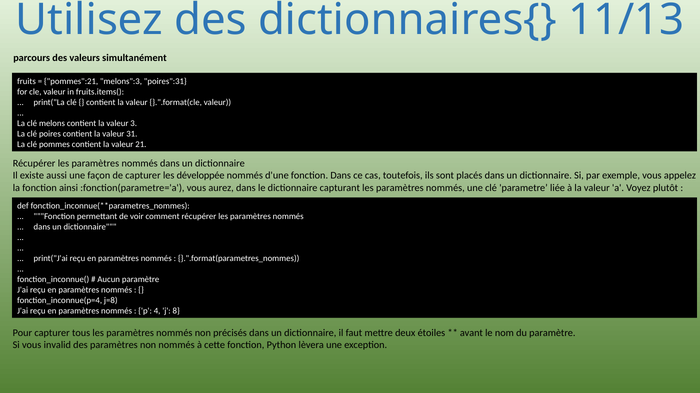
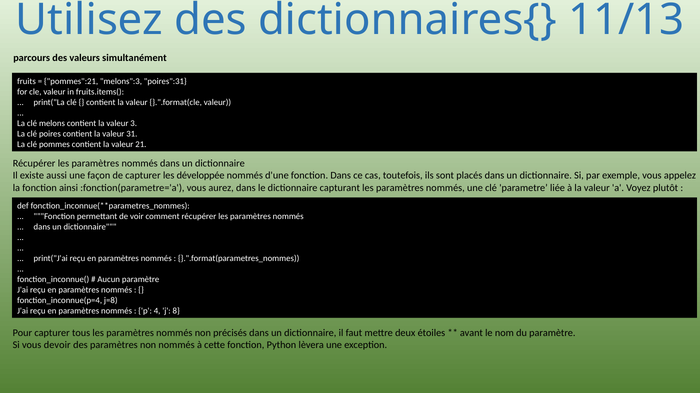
invalid: invalid -> devoir (57, 346)
